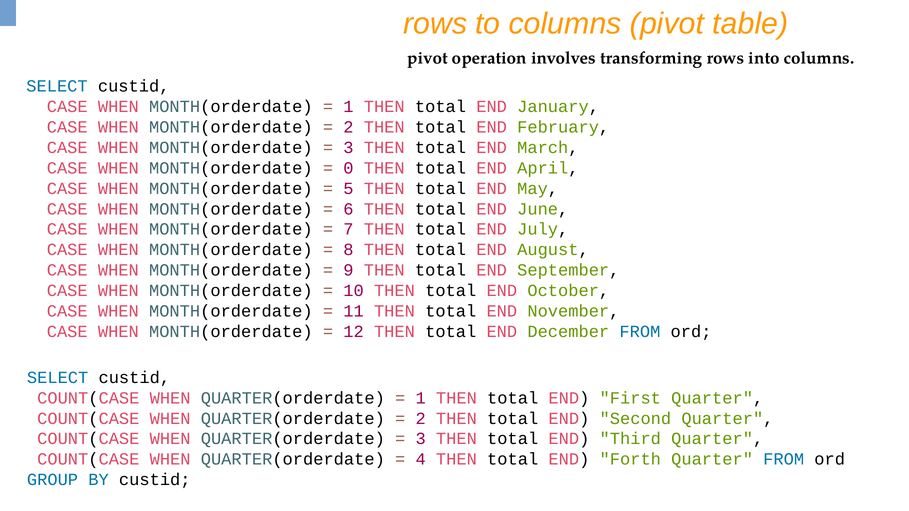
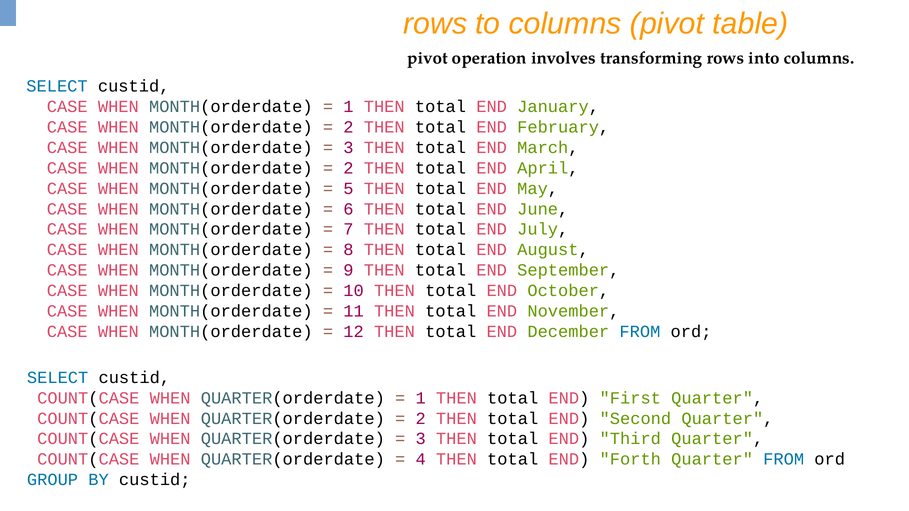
0: 0 -> 2 (348, 168)
